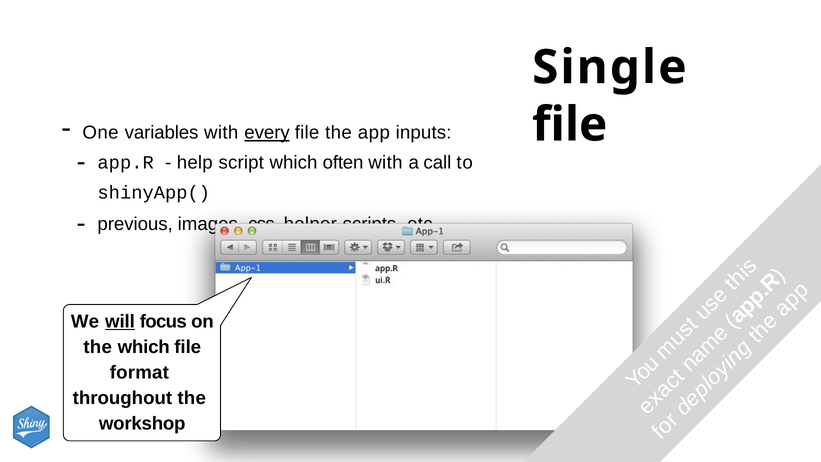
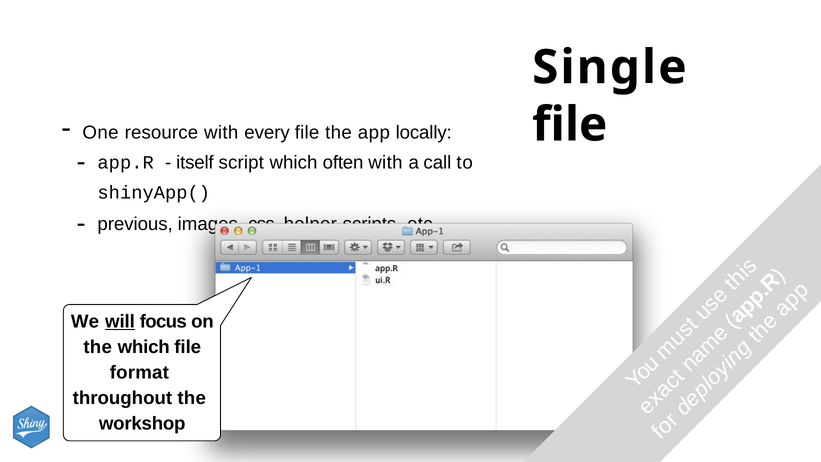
variables: variables -> resource (161, 133)
every underline: present -> none (267, 133)
inputs: inputs -> locally (424, 133)
help: help -> itself (195, 163)
